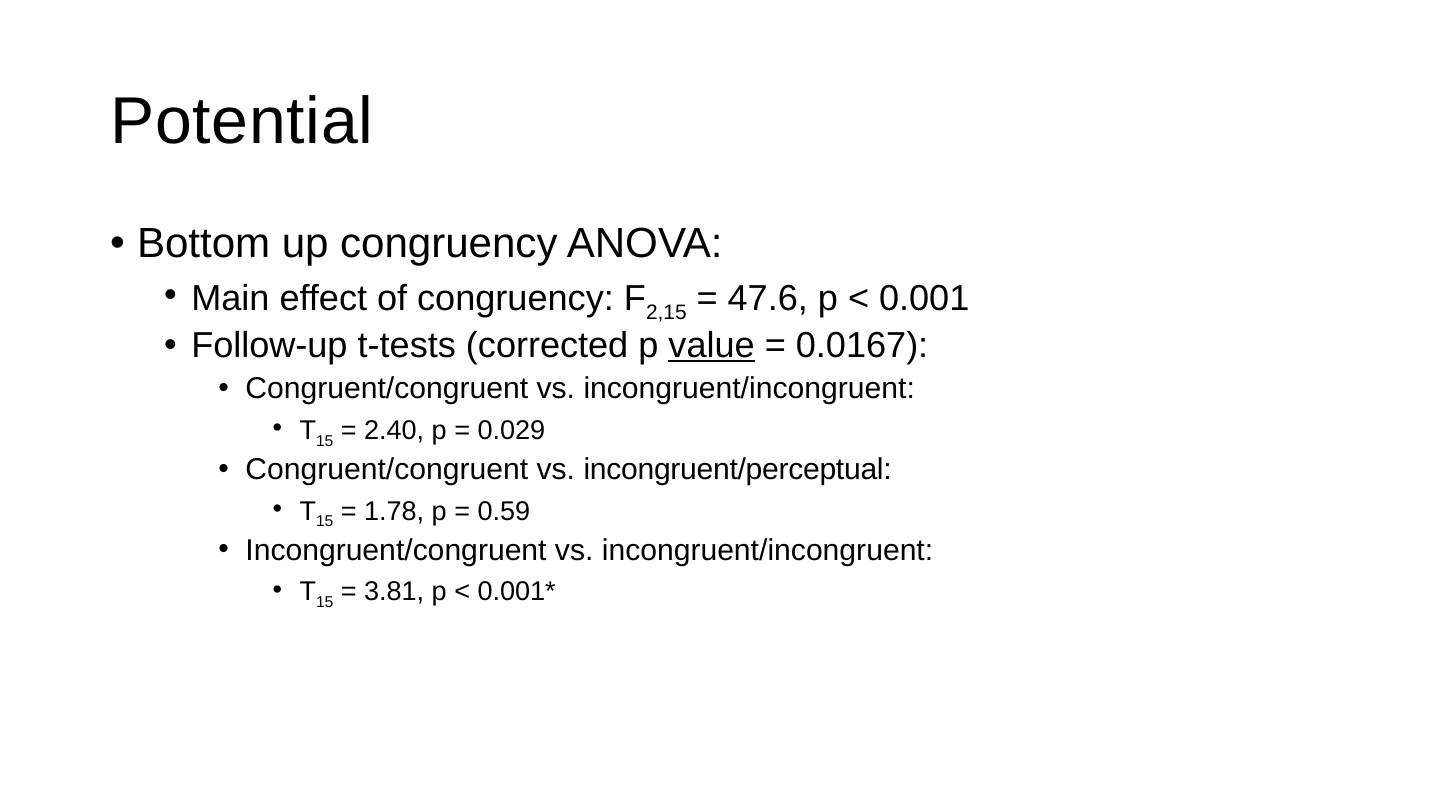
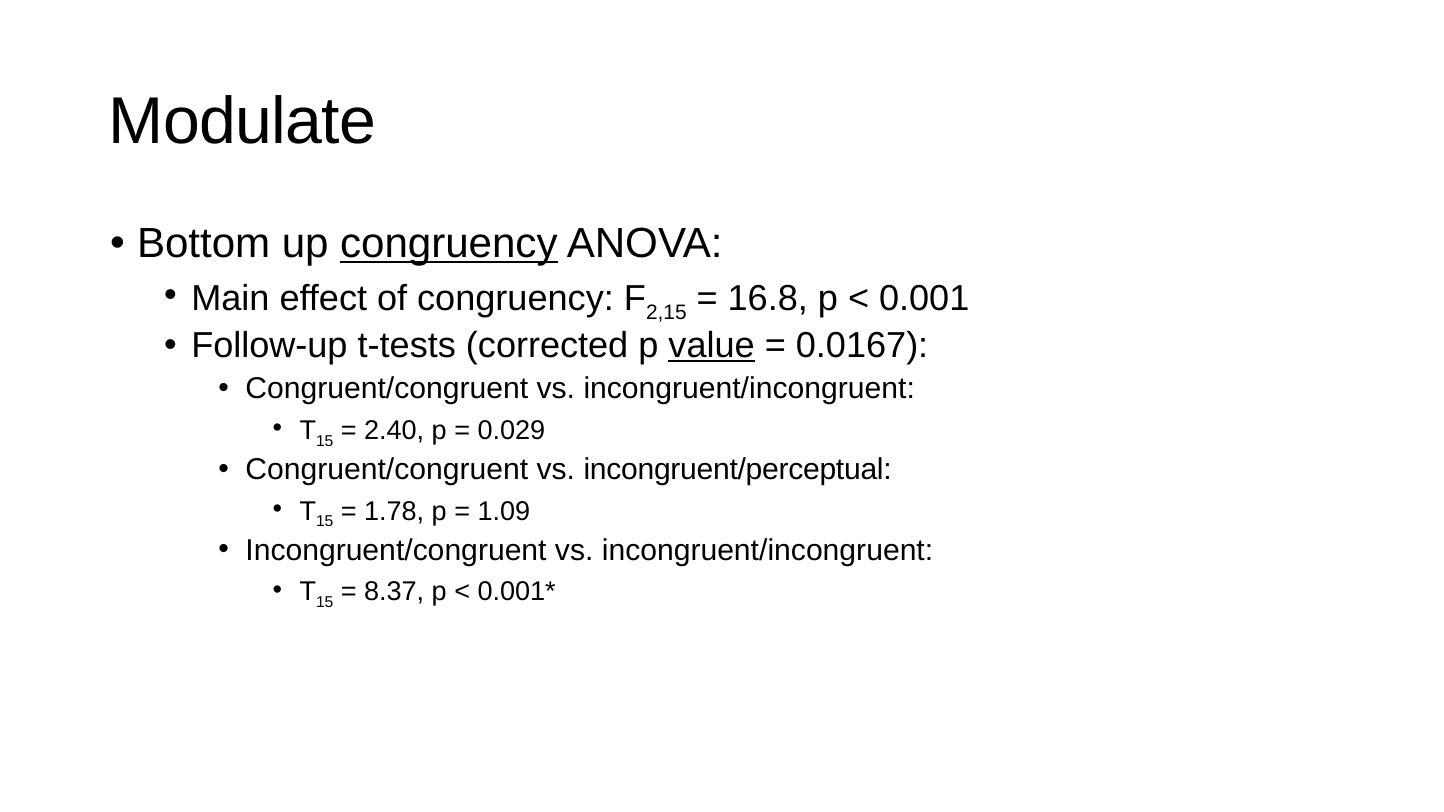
Potential: Potential -> Modulate (243, 121)
congruency underline: none -> present (449, 244)
47.6: 47.6 -> 16.8 (768, 298)
0.59: 0.59 -> 1.09 (504, 511)
3.81: 3.81 -> 8.37 (394, 592)
